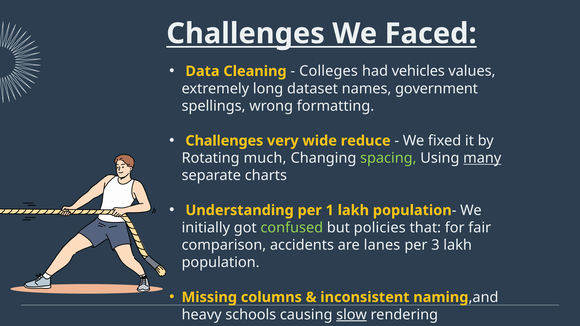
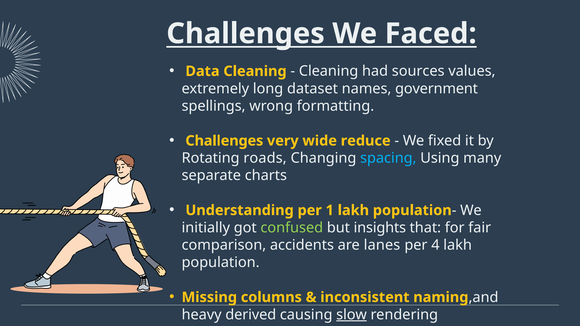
Colleges: Colleges -> Cleaning (329, 71)
vehicles: vehicles -> sources (418, 71)
much: much -> roads (265, 158)
spacing colour: light green -> light blue (388, 158)
many underline: present -> none (482, 158)
policies: policies -> insights (380, 228)
3: 3 -> 4 (435, 245)
schools: schools -> derived (251, 315)
